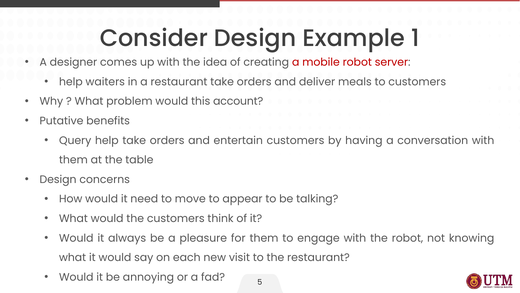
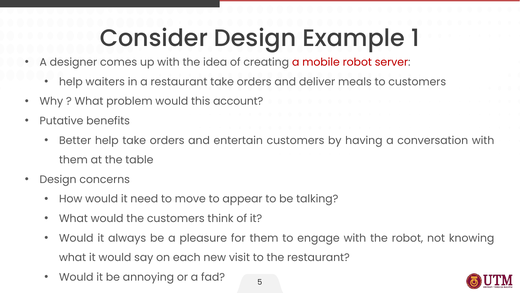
Query: Query -> Better (75, 140)
